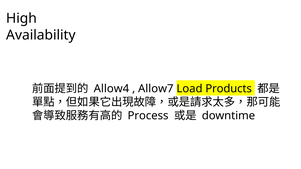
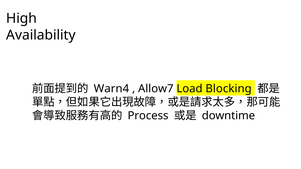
Allow4: Allow4 -> Warn4 (111, 89)
Products: Products -> Blocking (229, 89)
